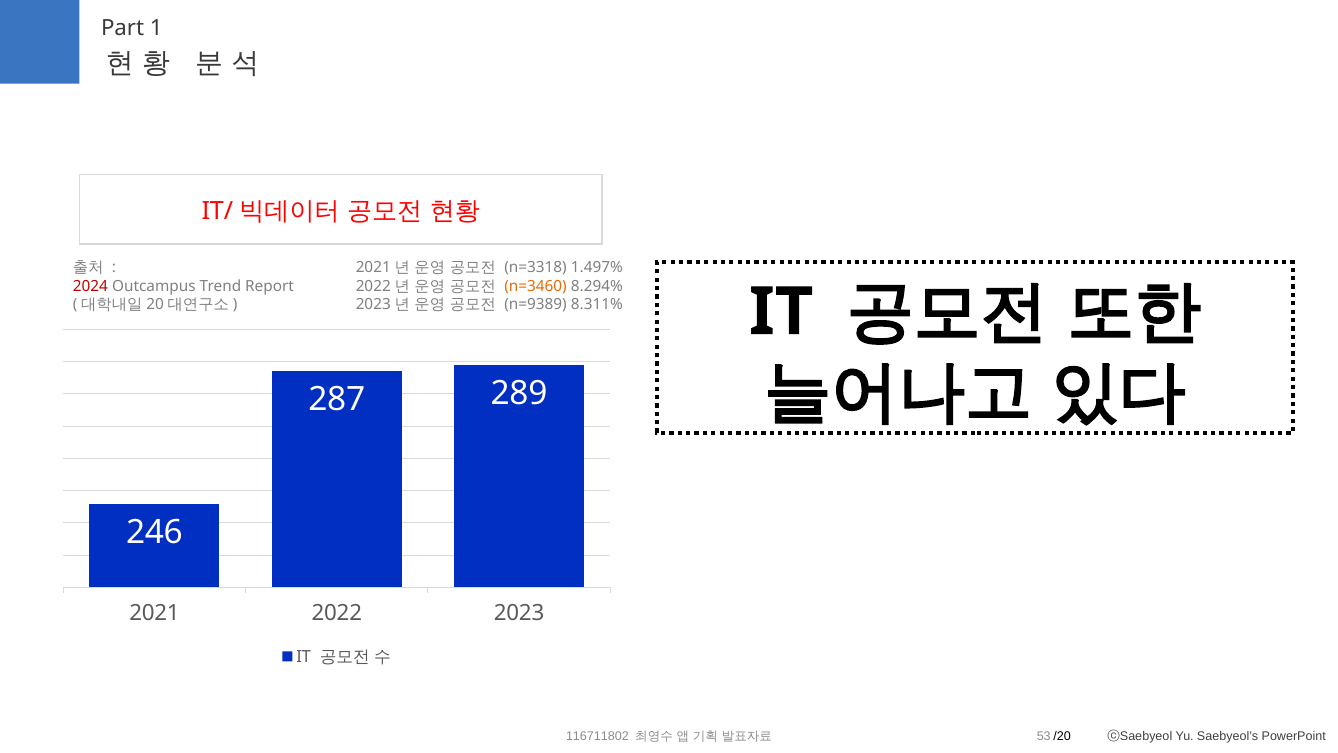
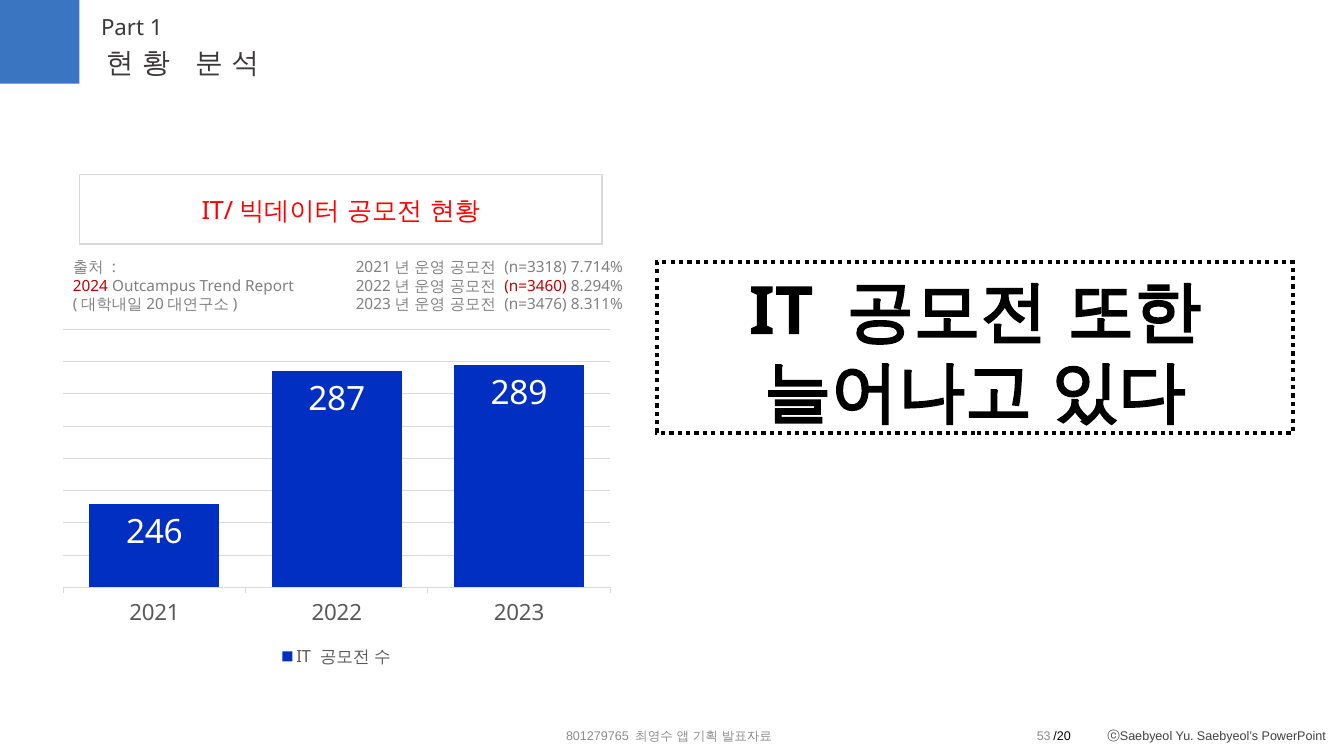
1.497%: 1.497% -> 7.714% (597, 268)
n=3460 colour: orange -> red (536, 286)
n=9389: n=9389 -> n=3476 (536, 304)
116711802: 116711802 -> 801279765 (597, 736)
